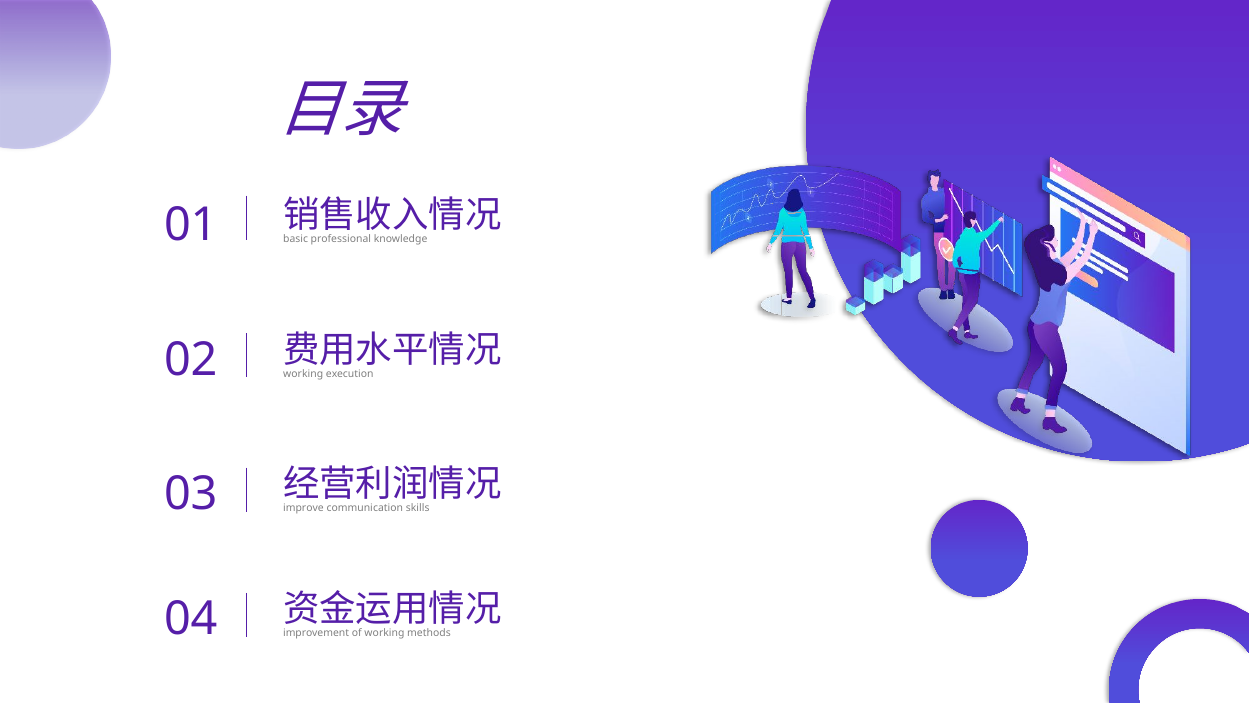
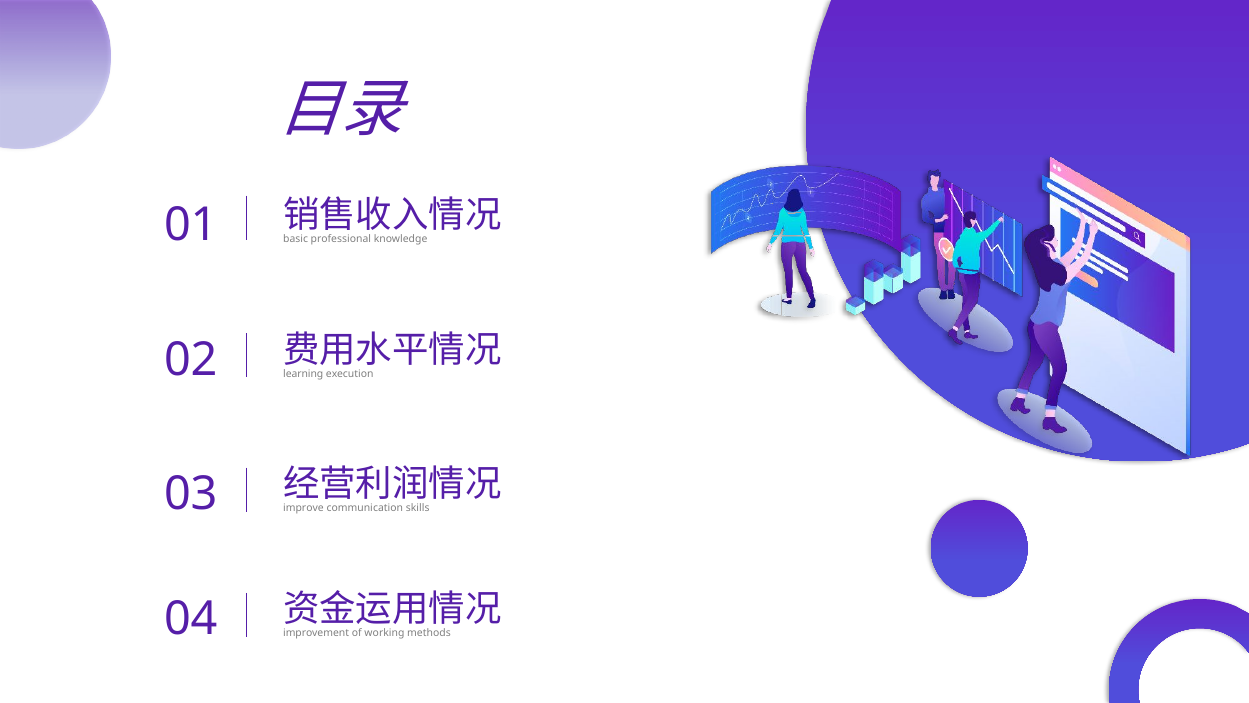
working: working -> learning (303, 374)
